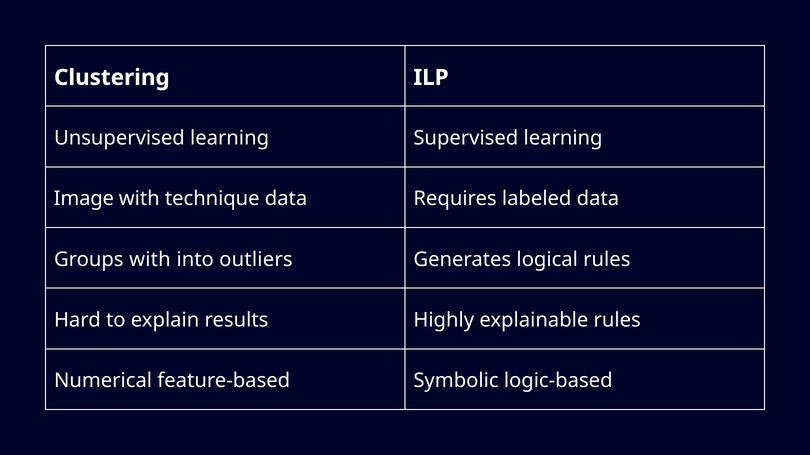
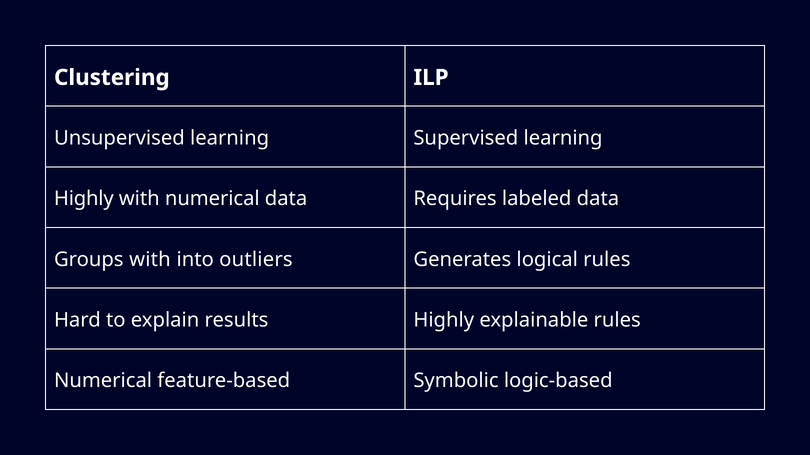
Image: Image -> Highly (84, 199)
with technique: technique -> numerical (212, 199)
